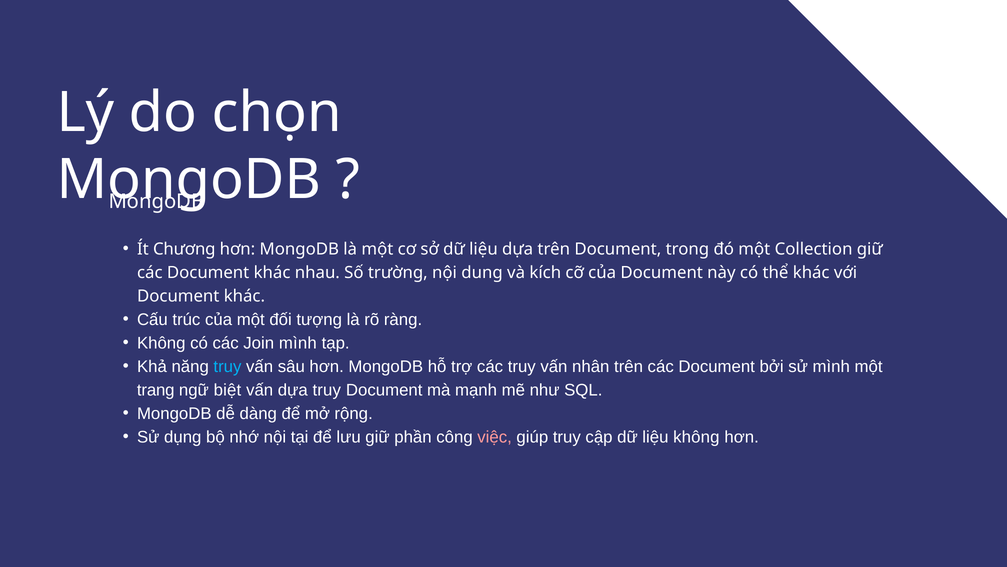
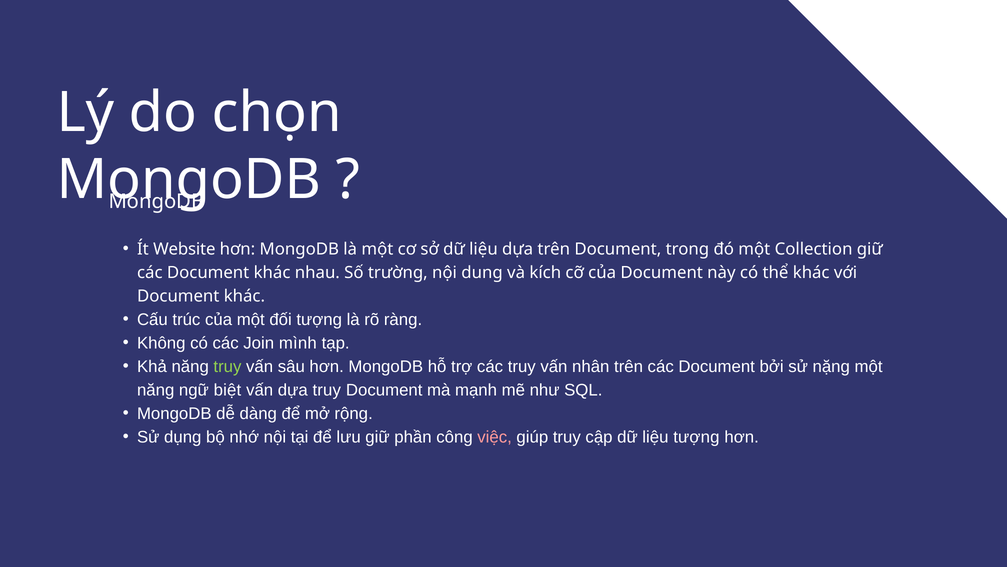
Chương: Chương -> Website (184, 249)
truy colour: light blue -> light green (227, 366)
sử mình: mình -> nặng (831, 366)
trang: trang -> năng (156, 390)
liệu không: không -> tượng (696, 437)
